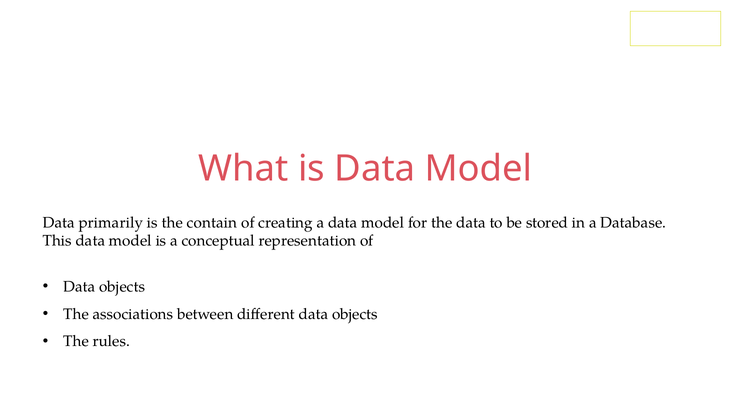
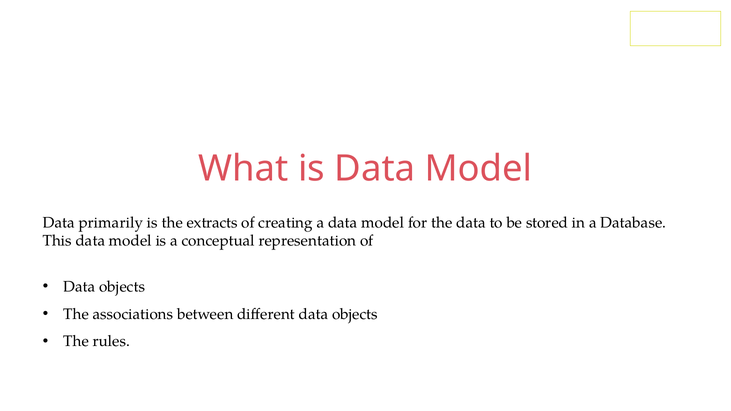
contain: contain -> extracts (212, 223)
